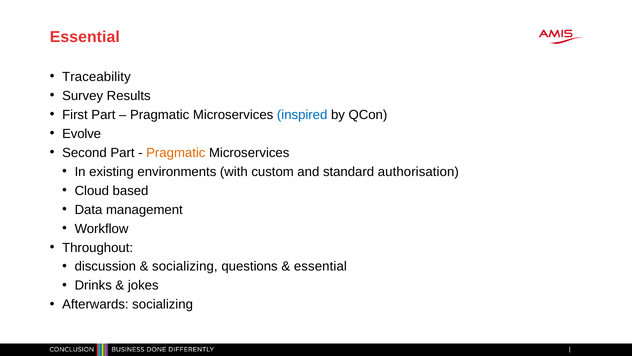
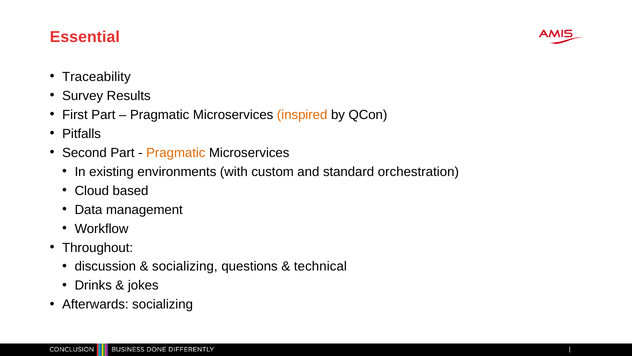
inspired colour: blue -> orange (302, 115)
Evolve: Evolve -> Pitfalls (82, 134)
authorisation: authorisation -> orchestration (418, 171)
essential: essential -> technical (320, 266)
